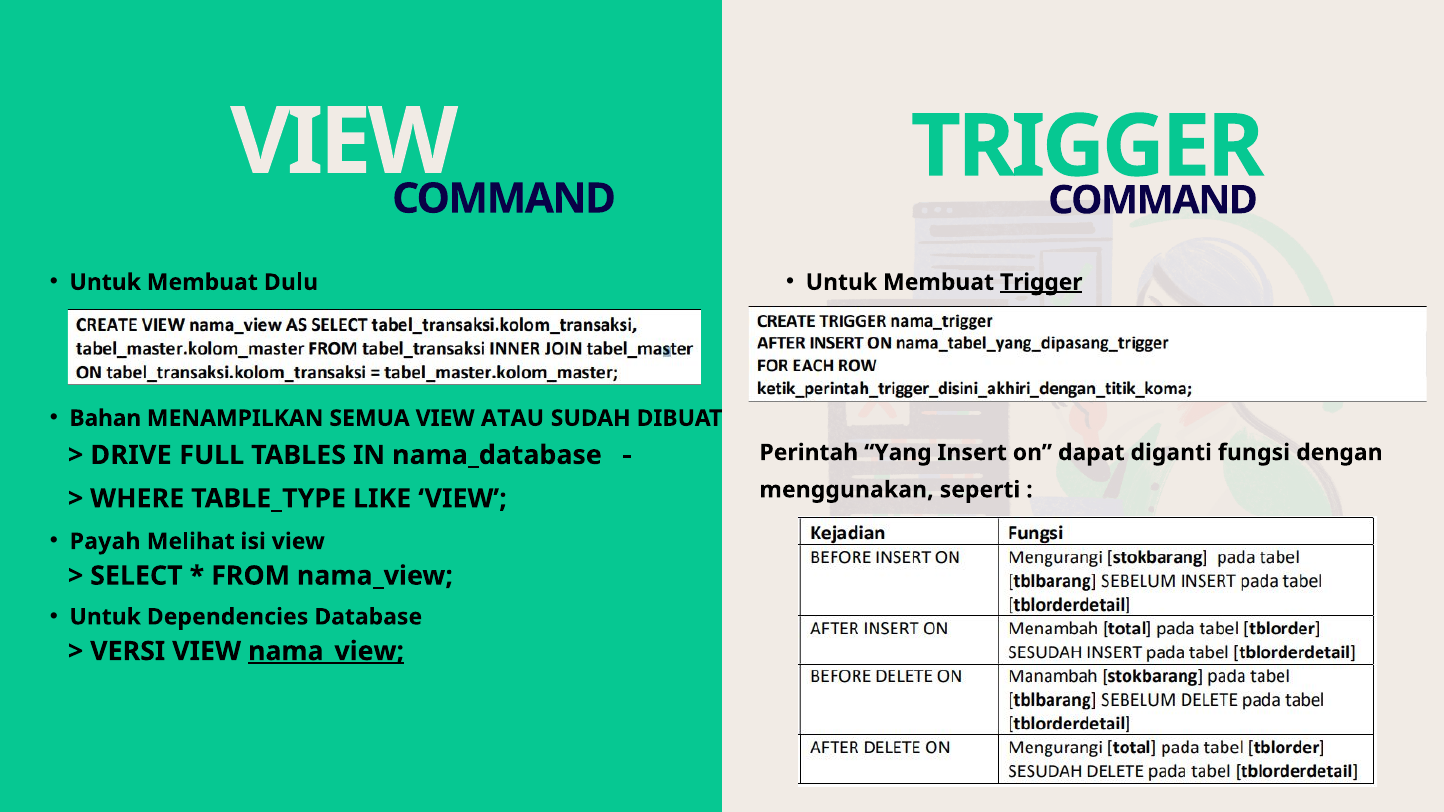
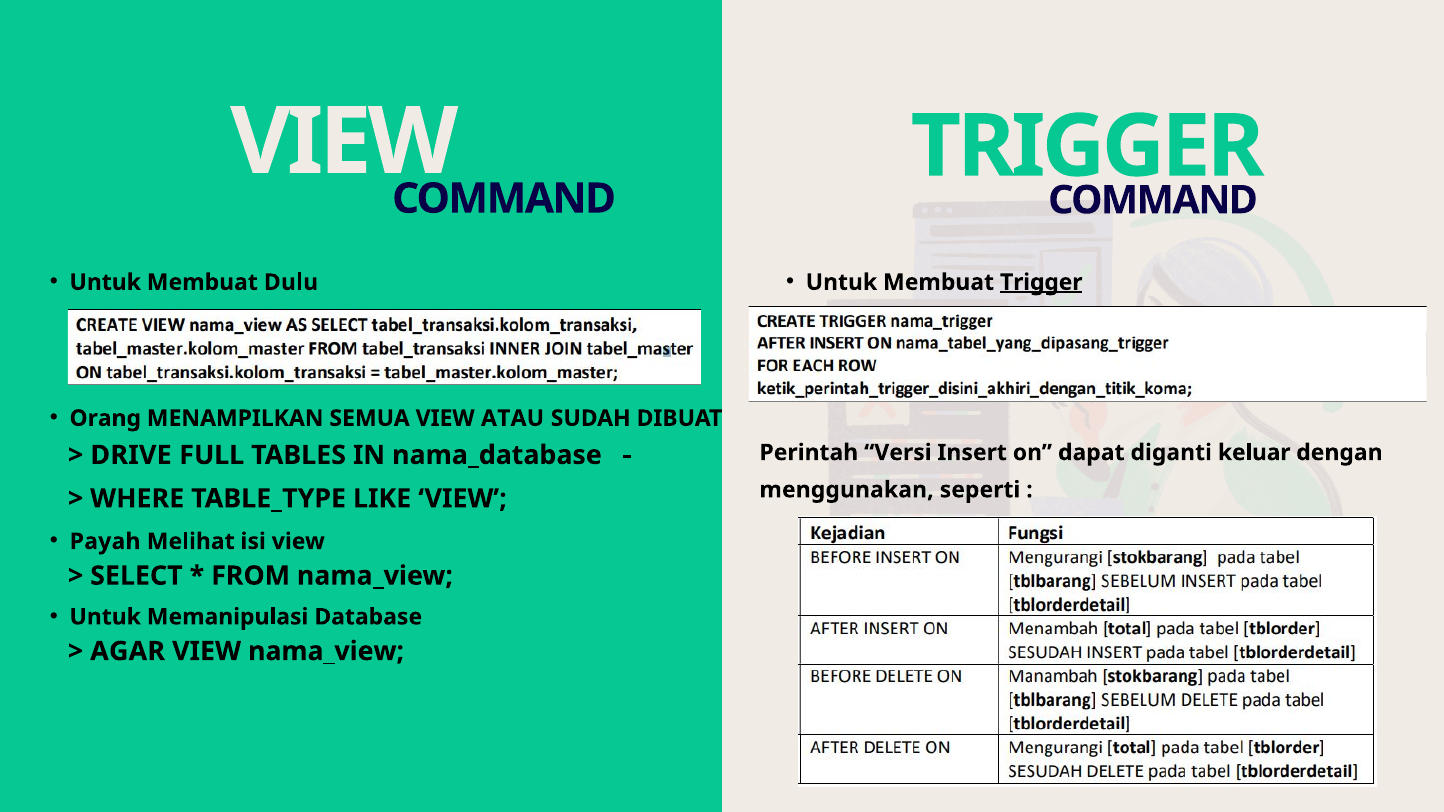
Bahan: Bahan -> Orang (105, 418)
Yang: Yang -> Versi (898, 453)
fungsi: fungsi -> keluar (1254, 453)
Dependencies: Dependencies -> Memanipulasi (228, 617)
VERSI: VERSI -> AGAR (128, 651)
nama_view underline: present -> none (326, 651)
